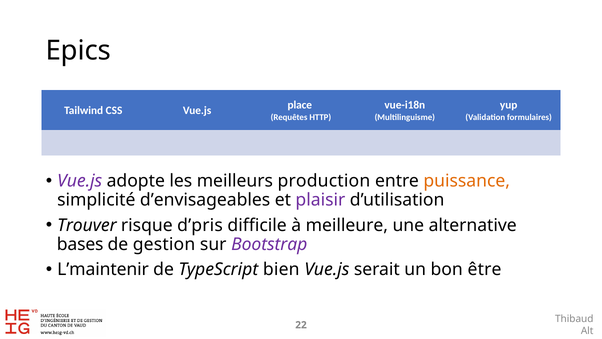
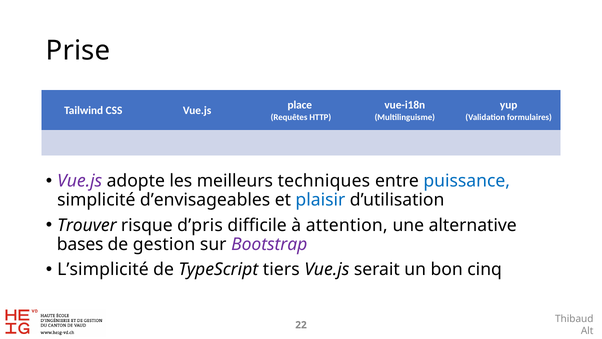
Epics: Epics -> Prise (78, 51)
production: production -> techniques (324, 181)
puissance colour: orange -> blue (467, 181)
plaisir colour: purple -> blue (320, 200)
meilleure: meilleure -> attention (347, 225)
L’maintenir: L’maintenir -> L’simplicité (103, 269)
bien: bien -> tiers (281, 269)
être: être -> cinq (485, 269)
